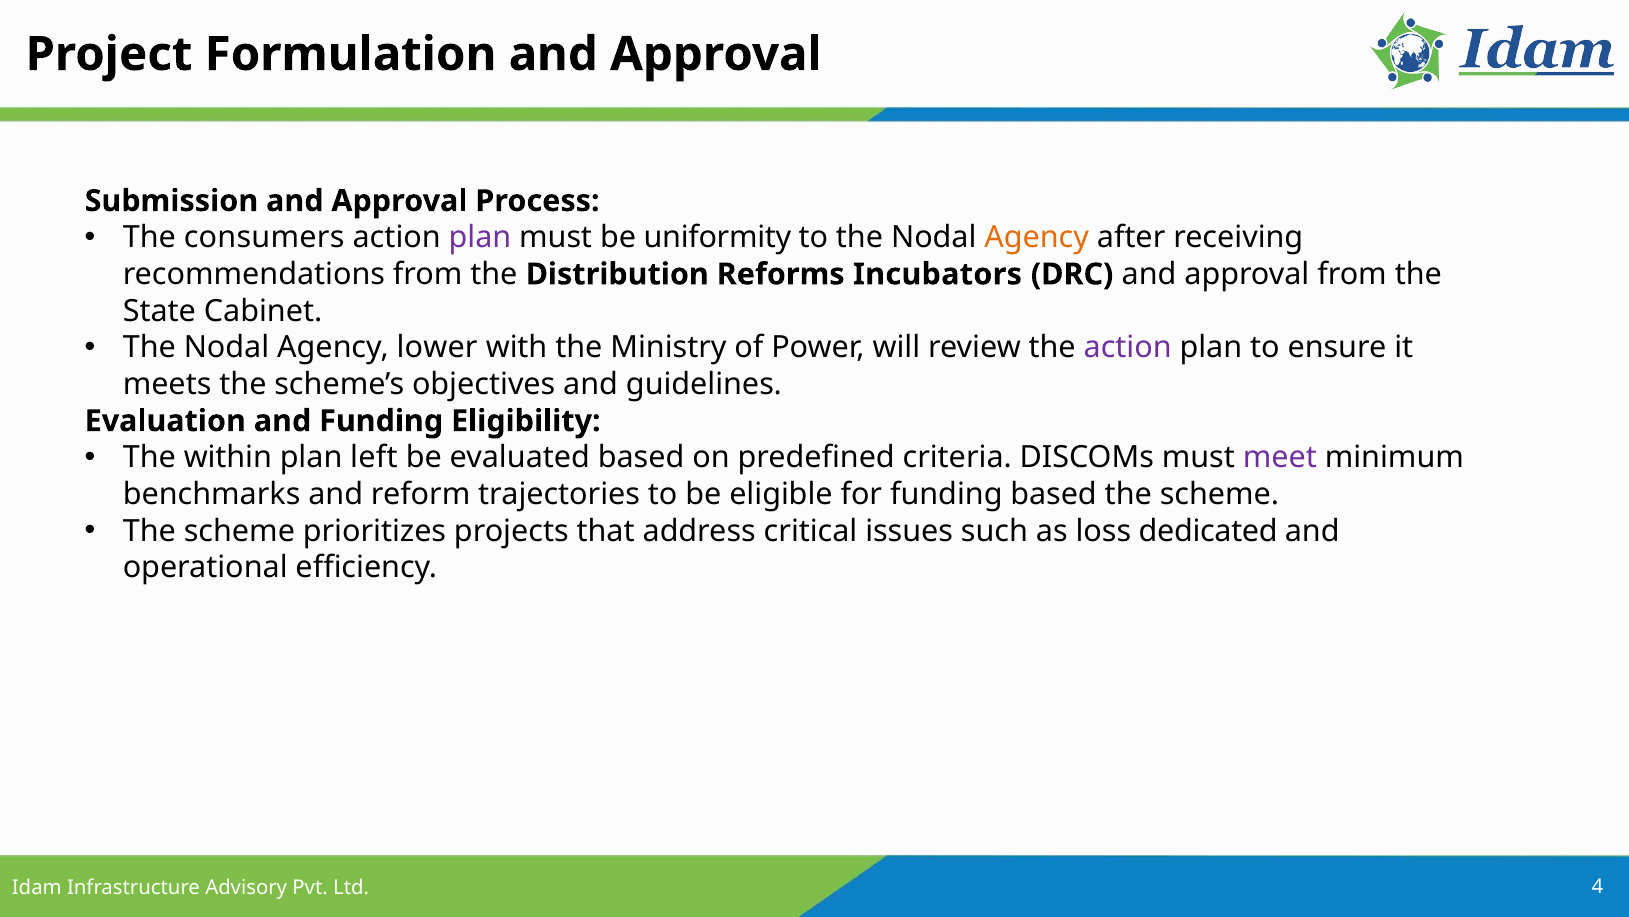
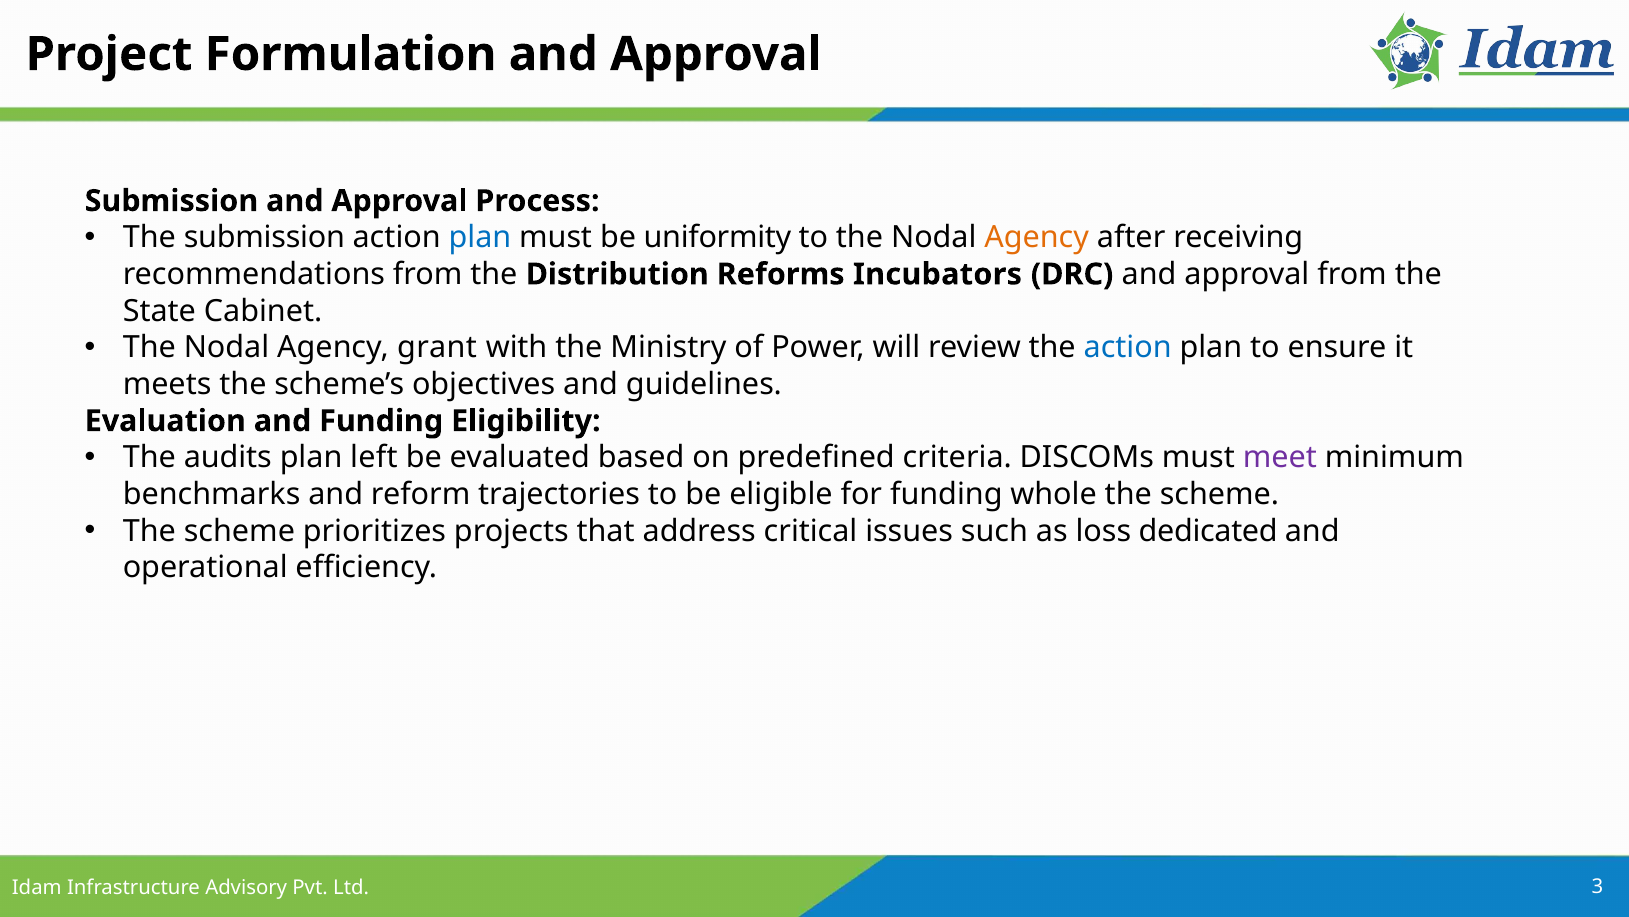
The consumers: consumers -> submission (264, 237)
plan colour: purple -> blue (480, 237)
lower: lower -> grant (437, 347)
action colour: purple -> blue (1128, 347)
within: within -> audits (228, 457)
funding based: based -> whole (1054, 494)
4: 4 -> 3 (1597, 886)
